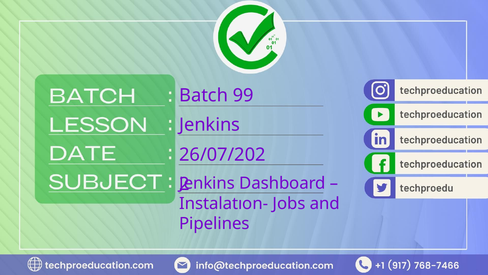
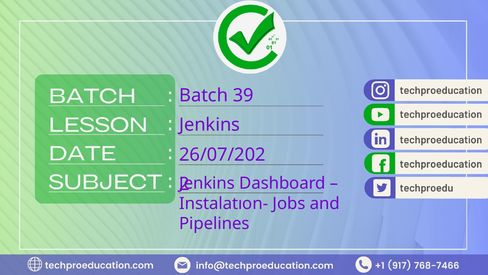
99: 99 -> 39 (243, 95)
